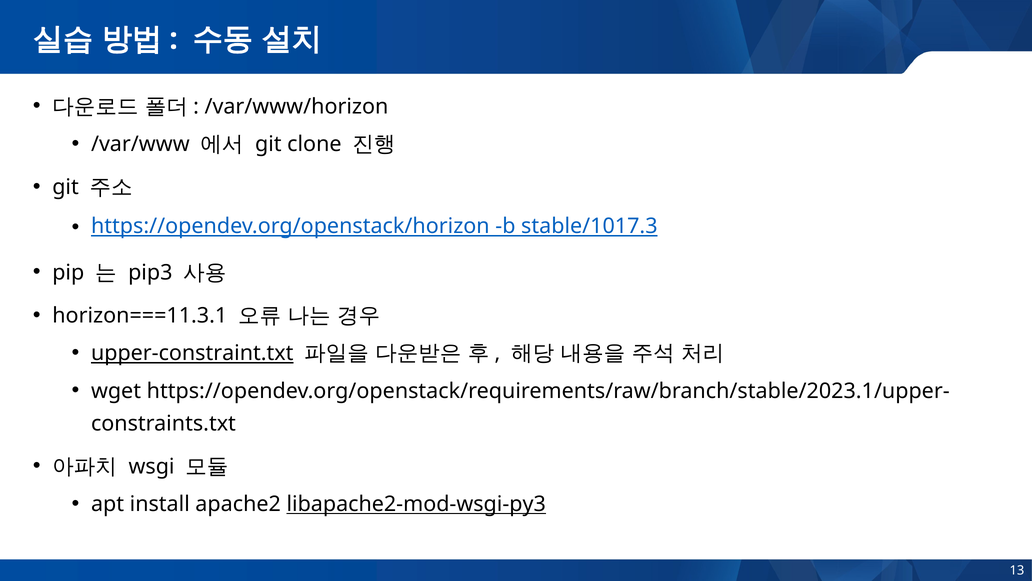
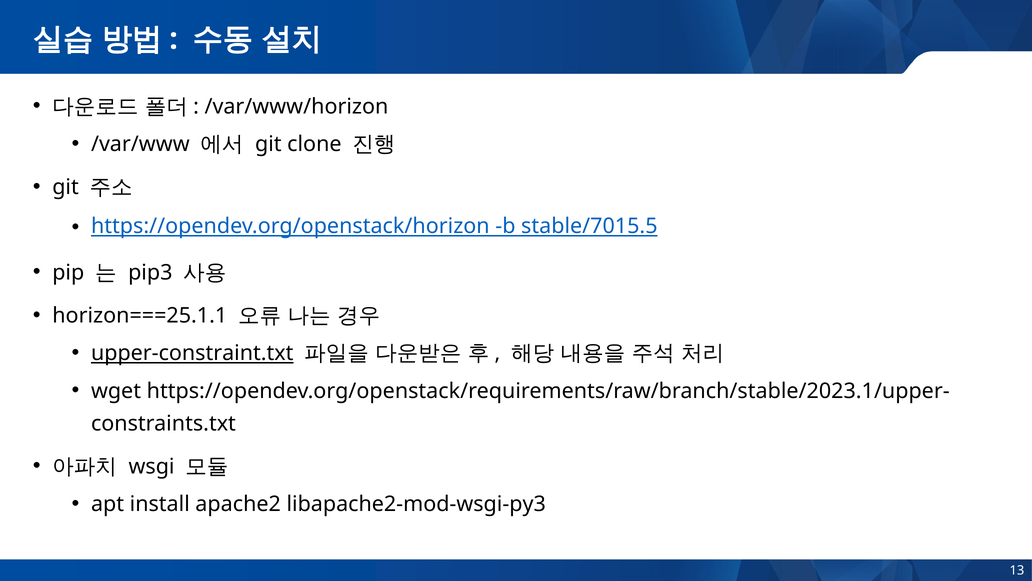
stable/1017.3: stable/1017.3 -> stable/7015.5 (589, 226)
horizon===11.3.1: horizon===11.3.1 -> horizon===25.1.1 (140, 315)
libapache2-mod-wsgi-py3 underline: present -> none (416, 504)
